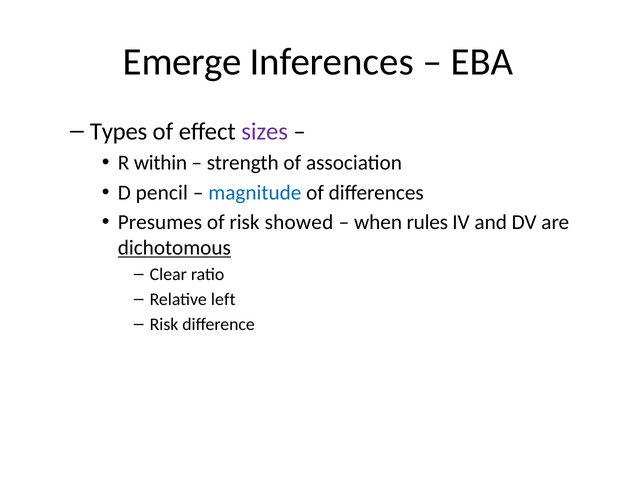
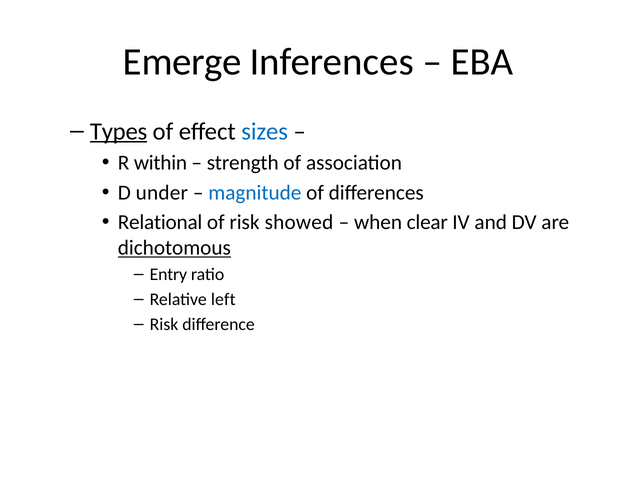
Types underline: none -> present (119, 131)
sizes colour: purple -> blue (265, 131)
pencil: pencil -> under (162, 193)
Presumes: Presumes -> Relational (160, 222)
rules: rules -> clear (427, 222)
Clear: Clear -> Entry (168, 274)
